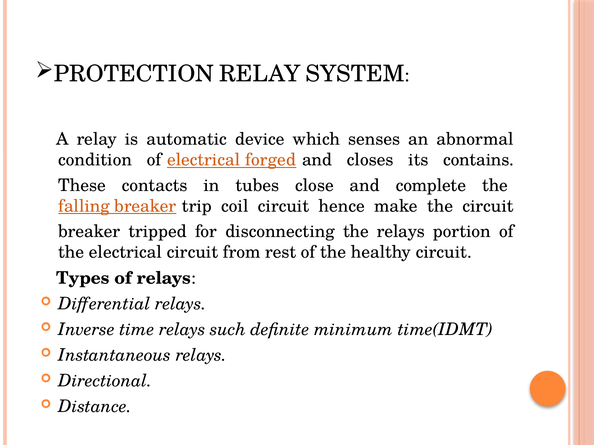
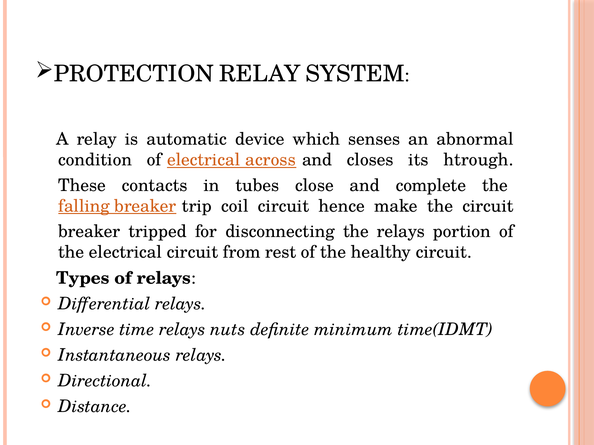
forged: forged -> across (271, 160)
contains: contains -> htrough (478, 160)
such: such -> nuts (228, 330)
